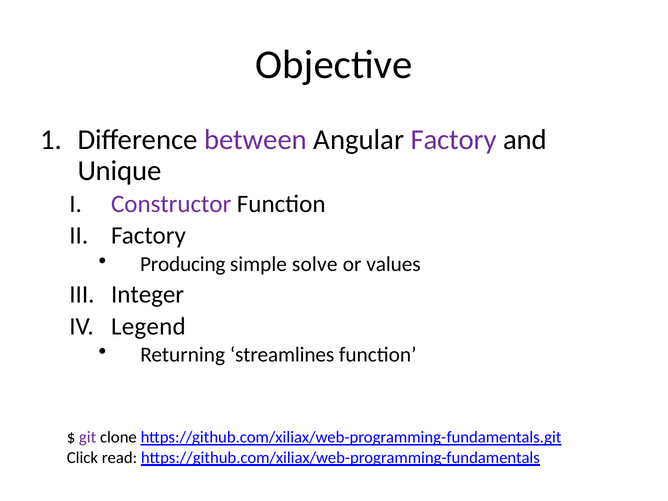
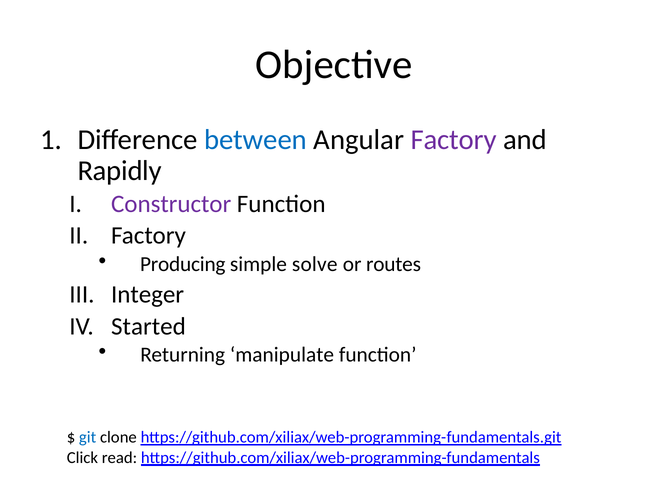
between colour: purple -> blue (256, 140)
Unique: Unique -> Rapidly (120, 171)
values: values -> routes (394, 264)
Legend: Legend -> Started (148, 326)
streamlines: streamlines -> manipulate (282, 355)
git colour: purple -> blue (88, 437)
